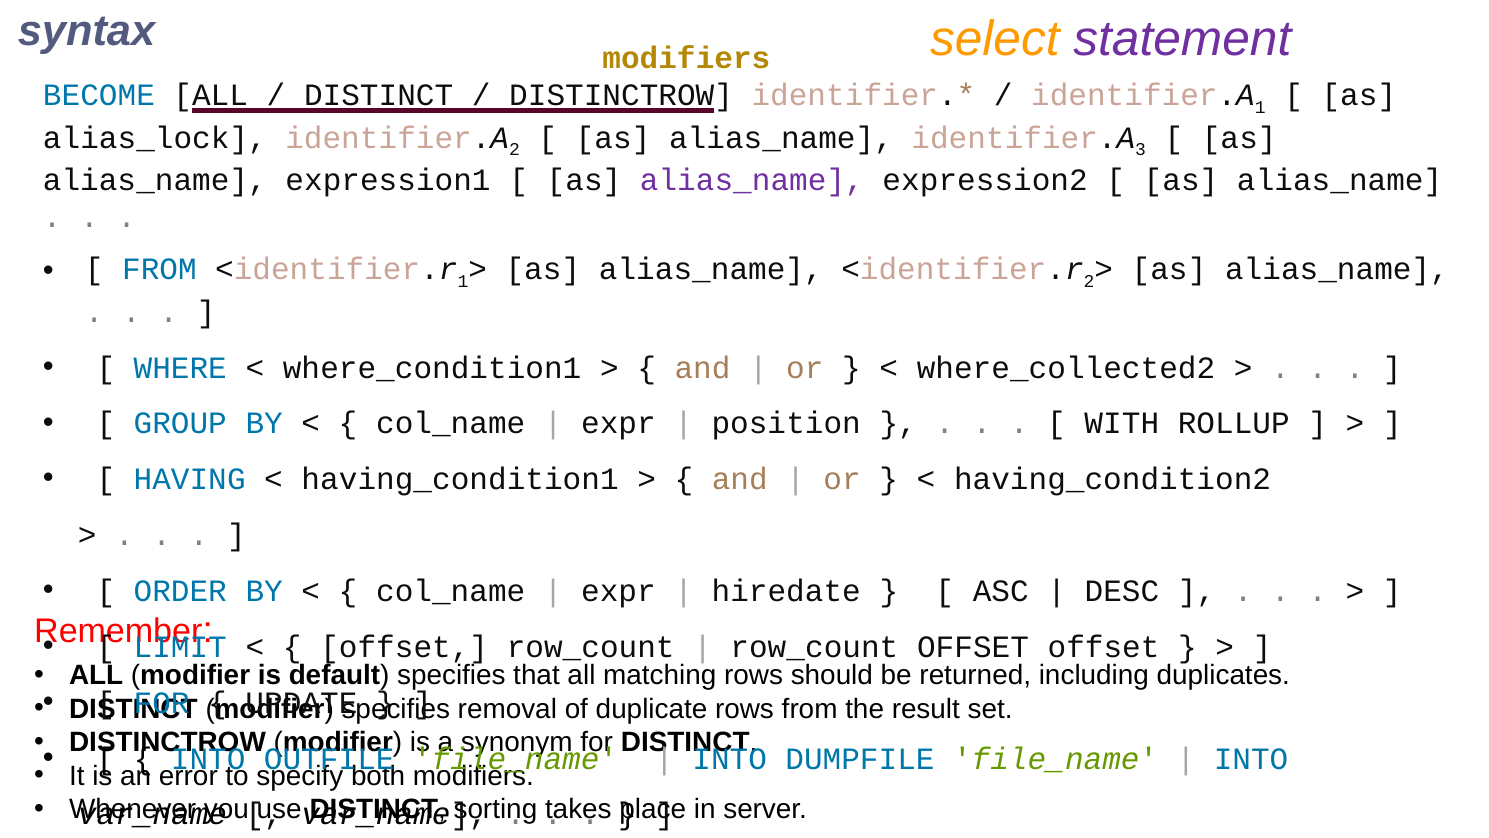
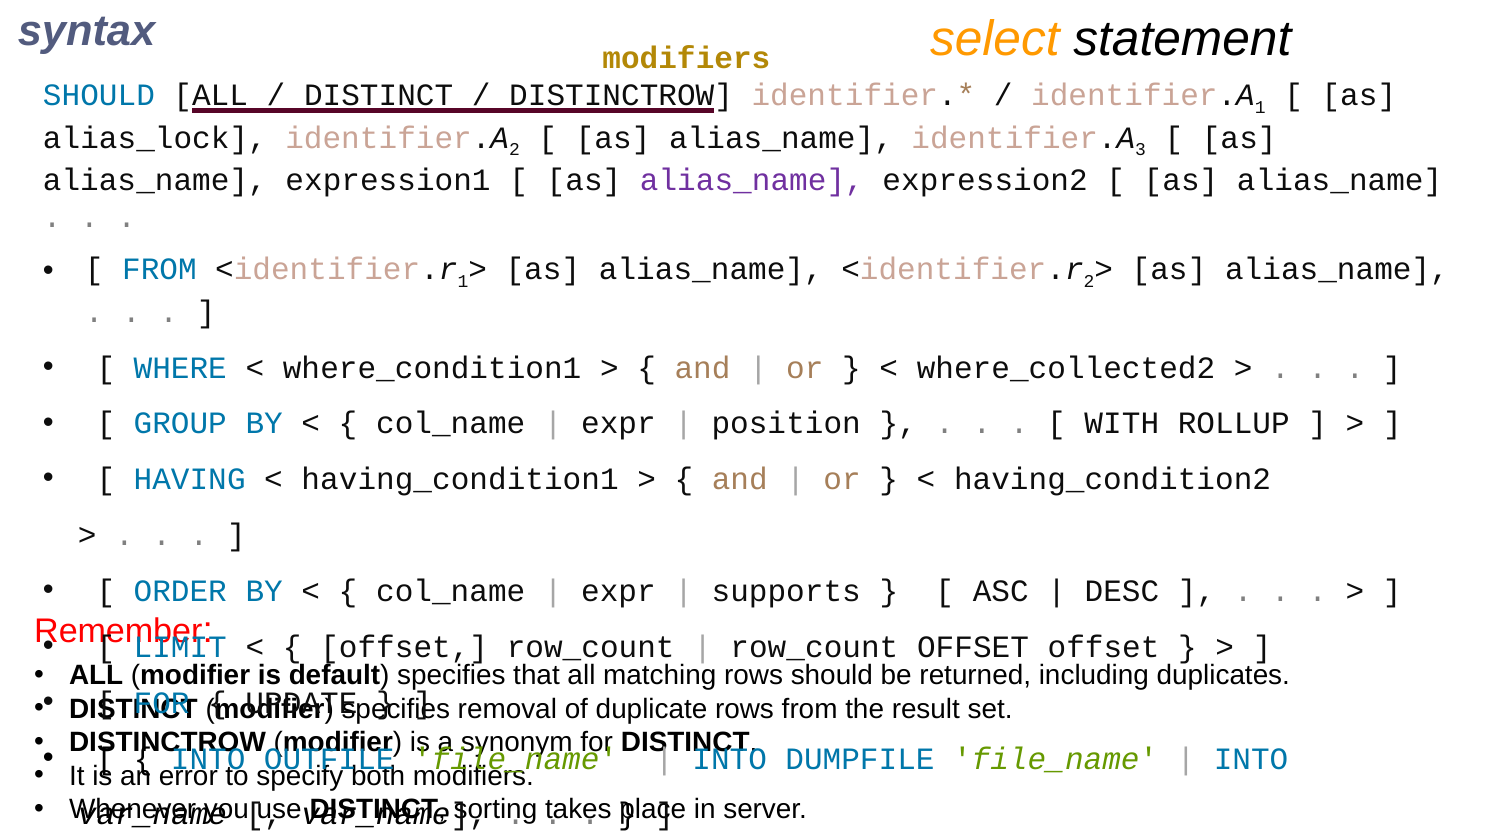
statement colour: purple -> black (1182, 39)
BECOME: BECOME -> SHOULD (99, 95)
hiredate: hiredate -> supports (786, 591)
